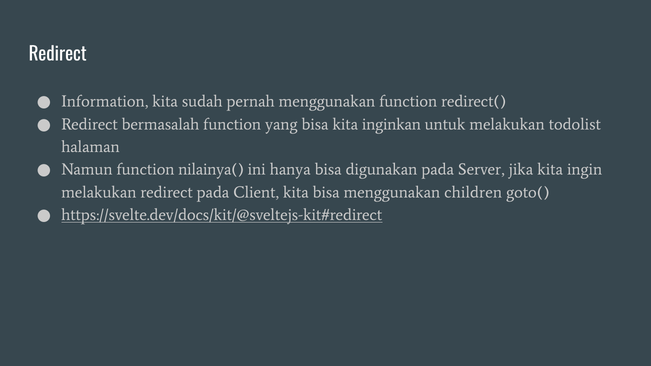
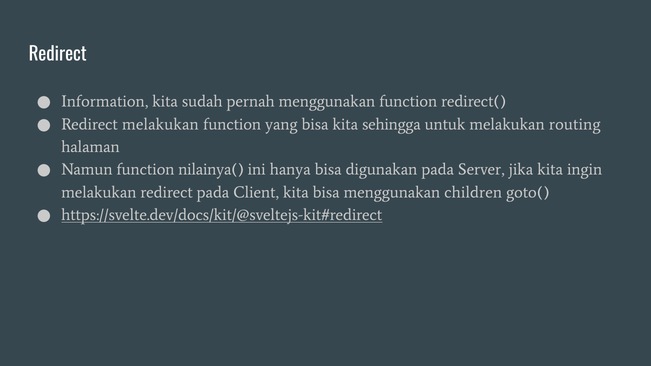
Redirect bermasalah: bermasalah -> melakukan (160, 124)
inginkan: inginkan -> sehingga (391, 124)
todolist: todolist -> routing (575, 124)
